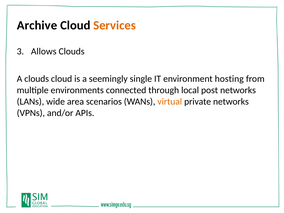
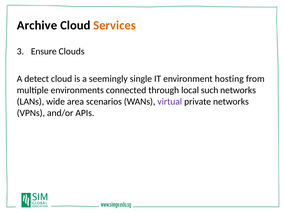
Allows: Allows -> Ensure (44, 51)
A clouds: clouds -> detect (37, 79)
post: post -> such (210, 90)
virtual colour: orange -> purple (170, 102)
